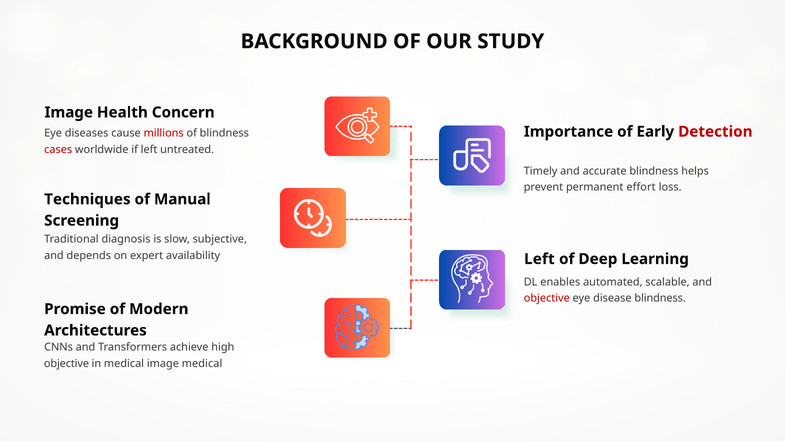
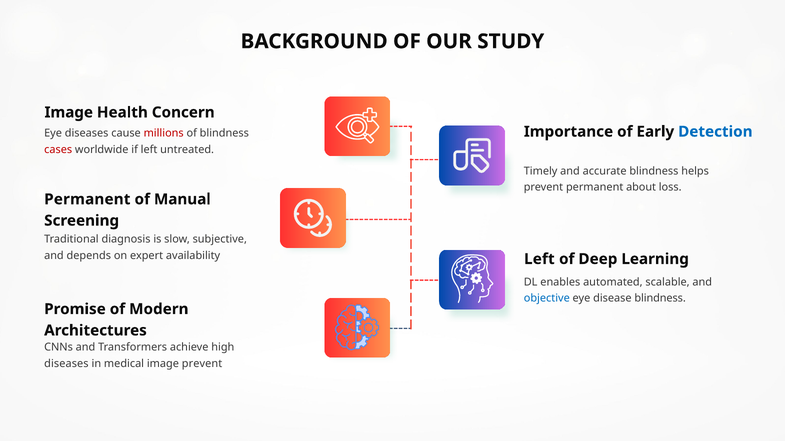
Detection colour: red -> blue (715, 132)
effort: effort -> about (641, 188)
Techniques: Techniques -> Permanent (87, 200)
objective colour: red -> blue (547, 299)
objective: objective -> diseases (66, 364)
image medical: medical -> prevent (202, 364)
